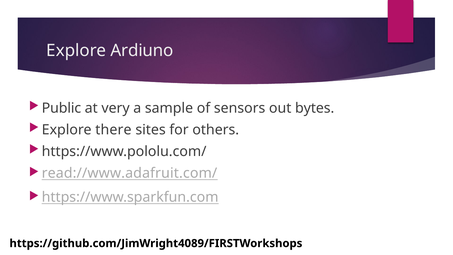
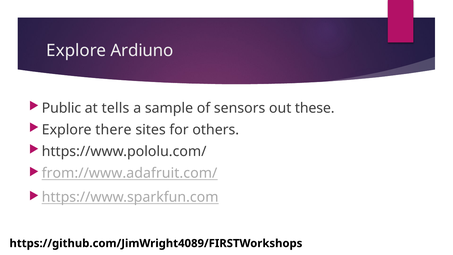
very: very -> tells (115, 108)
bytes: bytes -> these (315, 108)
read://www.adafruit.com/: read://www.adafruit.com/ -> from://www.adafruit.com/ (130, 173)
